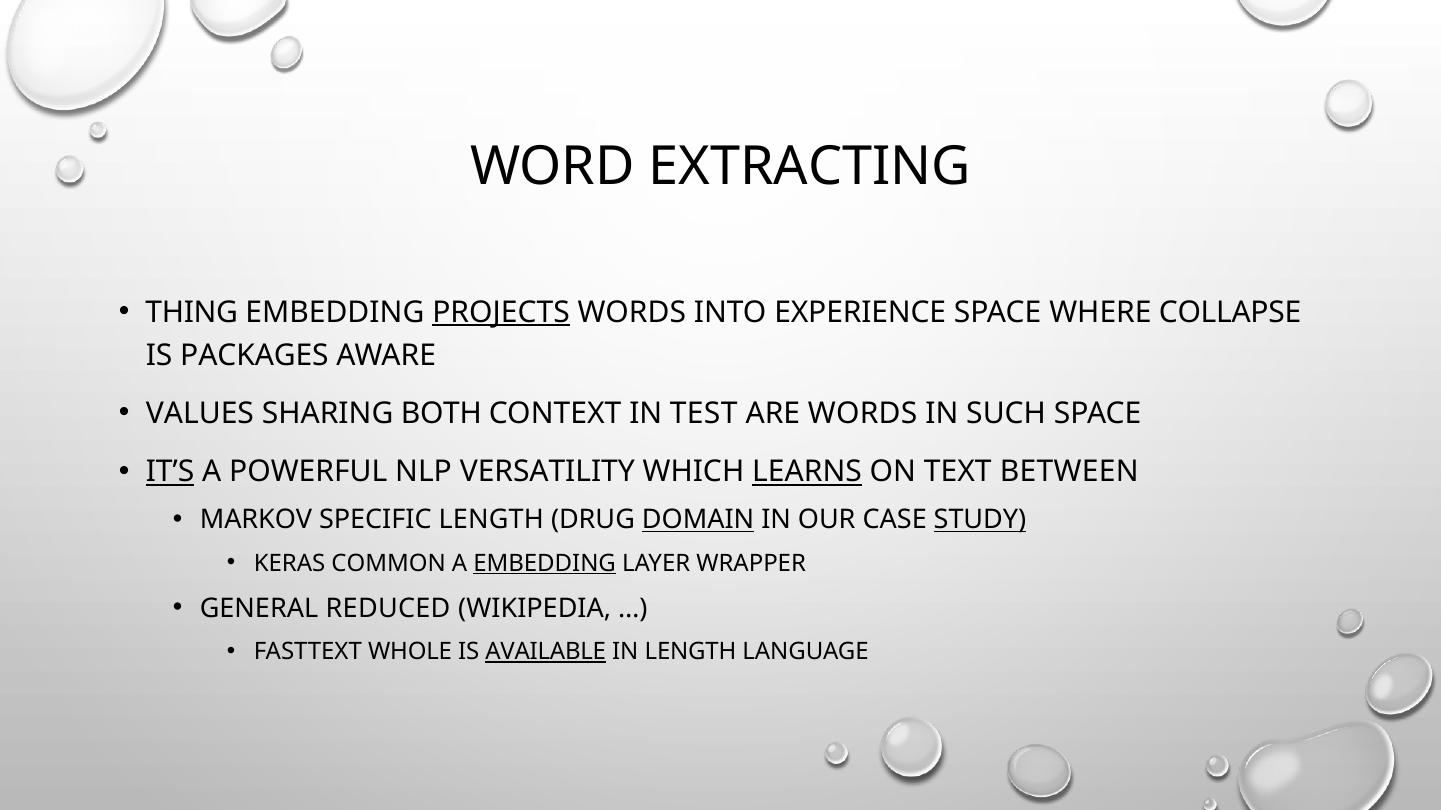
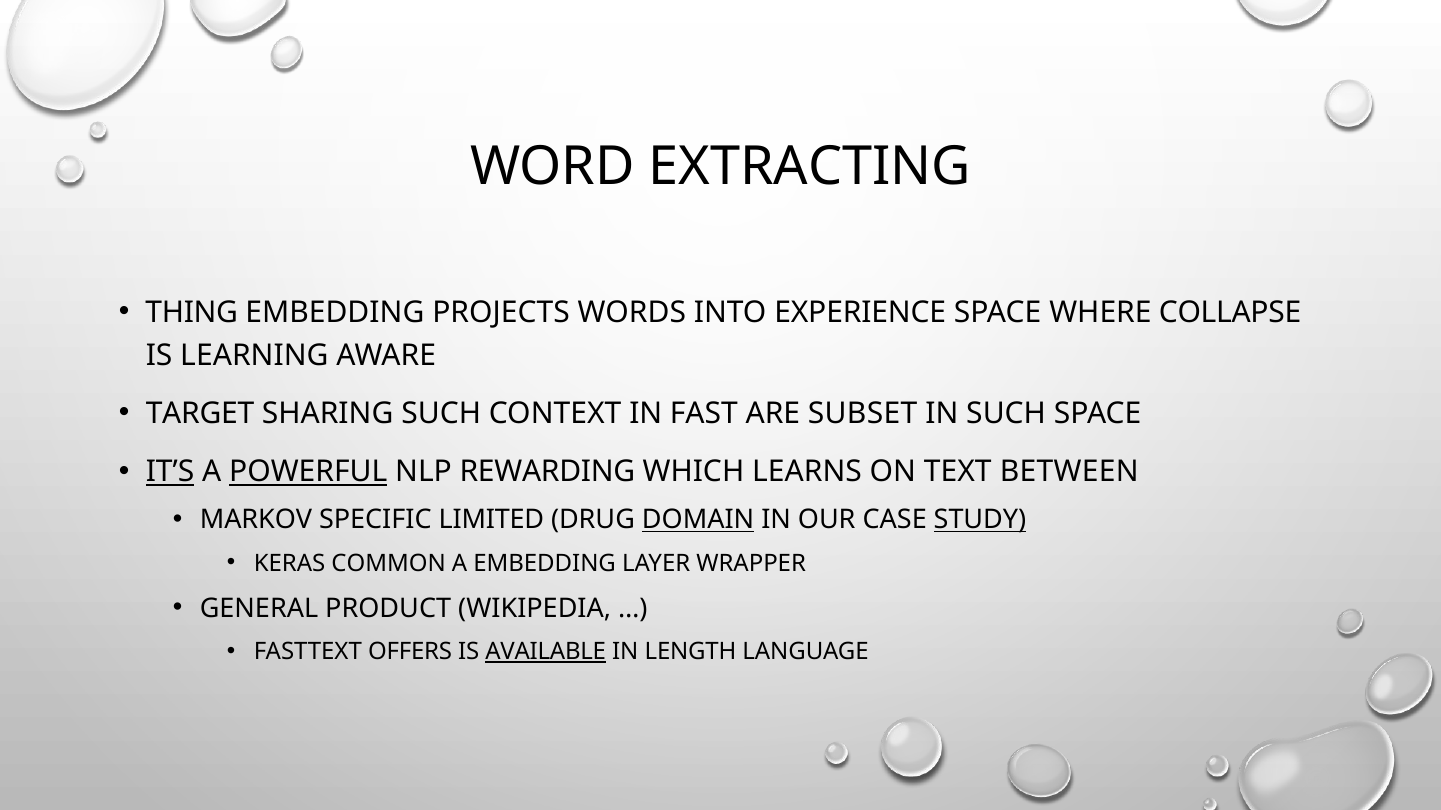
PROJECTS underline: present -> none (501, 312)
PACKAGES: PACKAGES -> LEARNING (254, 356)
VALUES: VALUES -> TARGET (200, 414)
SHARING BOTH: BOTH -> SUCH (441, 414)
TEST: TEST -> FAST (704, 414)
ARE WORDS: WORDS -> SUBSET (863, 414)
POWERFUL underline: none -> present (308, 472)
VERSATILITY: VERSATILITY -> REWARDING (547, 472)
LEARNS underline: present -> none (807, 472)
SPECIFIC LENGTH: LENGTH -> LIMITED (491, 520)
EMBEDDING underline: present -> none (545, 564)
REDUCED: REDUCED -> PRODUCT (388, 609)
WHOLE: WHOLE -> OFFERS (410, 652)
